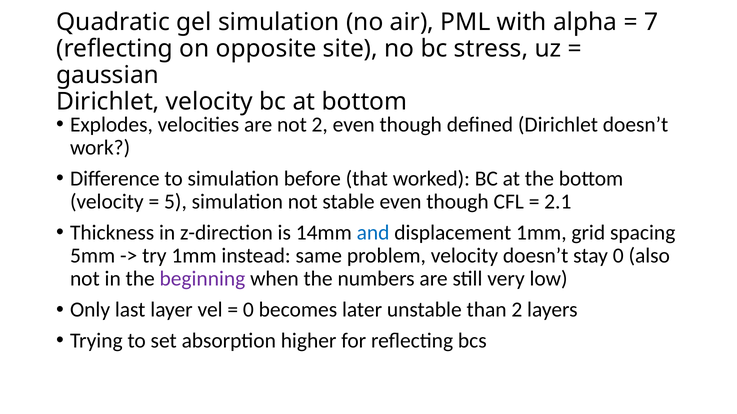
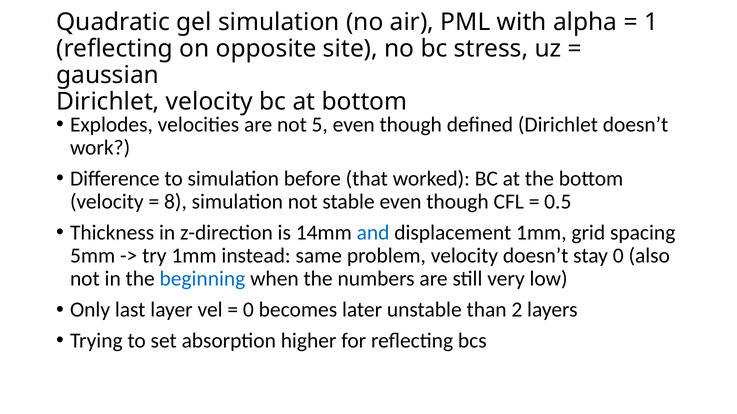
7: 7 -> 1 (651, 22)
not 2: 2 -> 5 (320, 125)
5: 5 -> 8 (175, 202)
2.1: 2.1 -> 0.5 (558, 202)
beginning colour: purple -> blue (202, 279)
